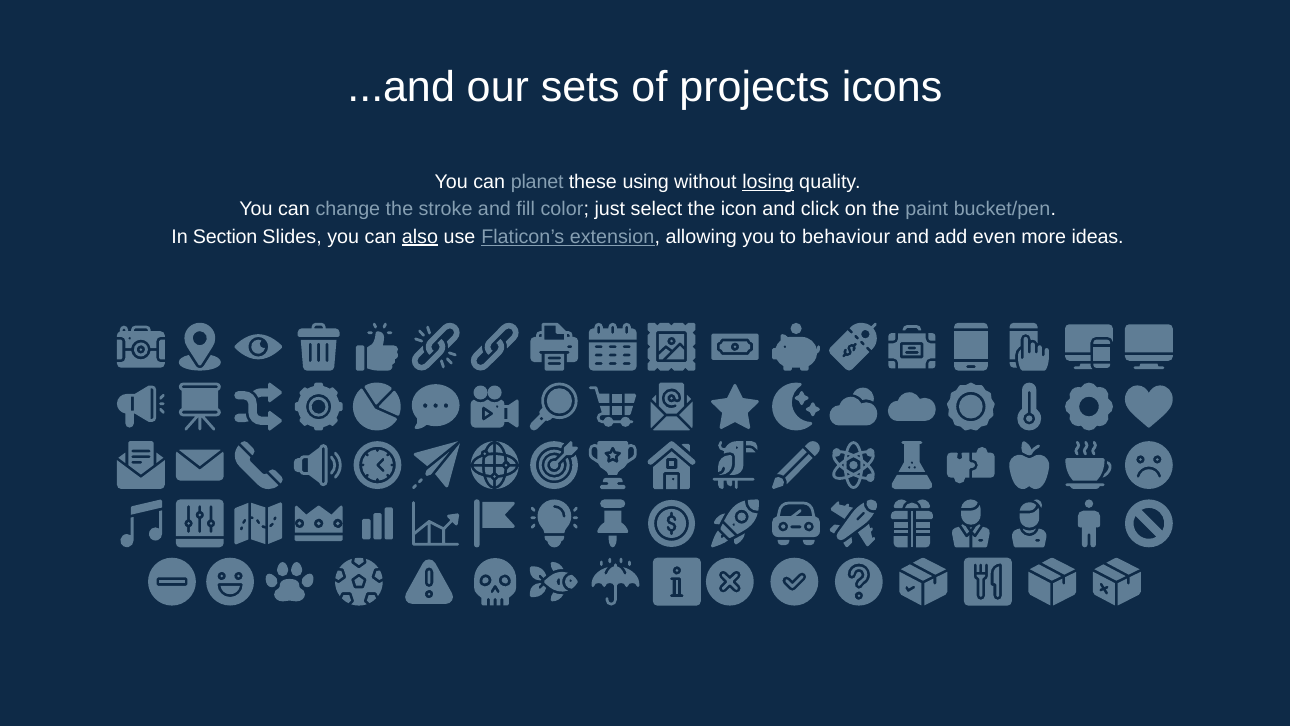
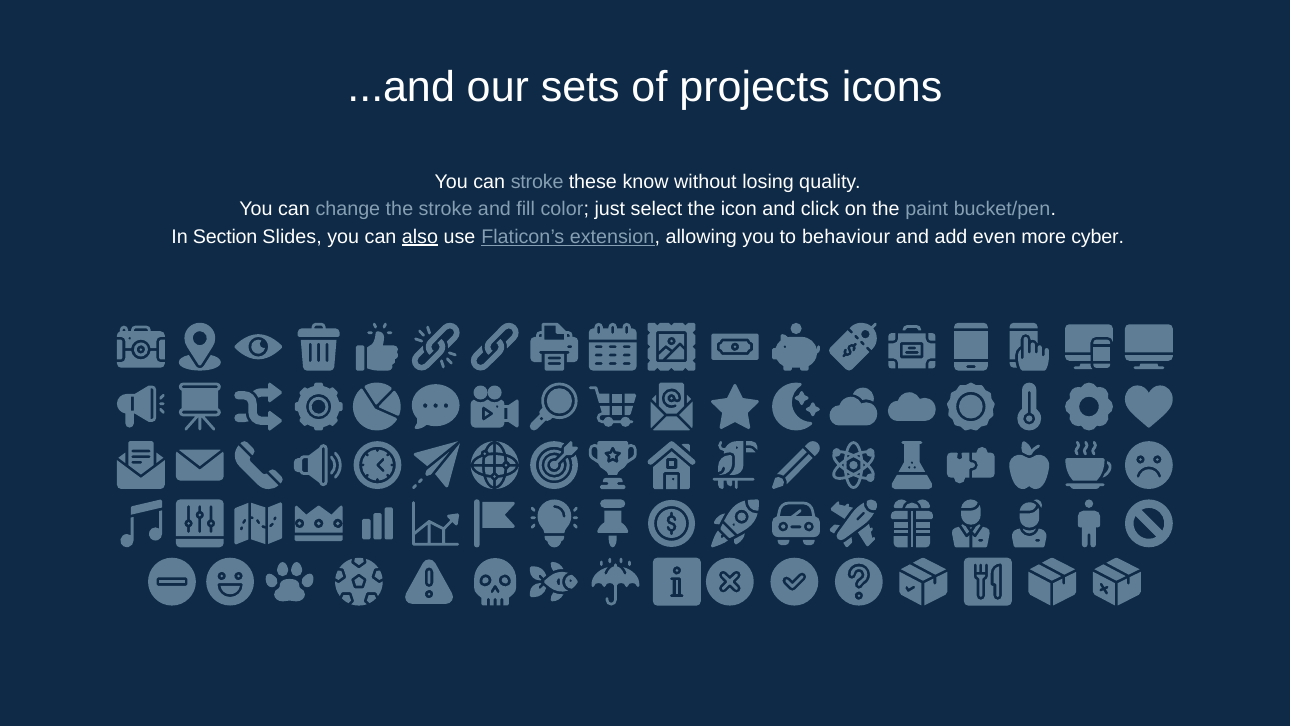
can planet: planet -> stroke (537, 182)
using: using -> know (646, 182)
losing underline: present -> none (768, 182)
ideas: ideas -> cyber (1098, 236)
